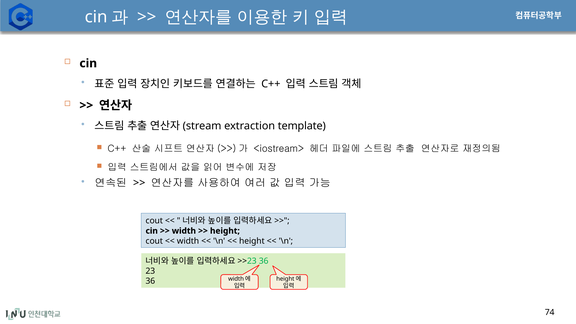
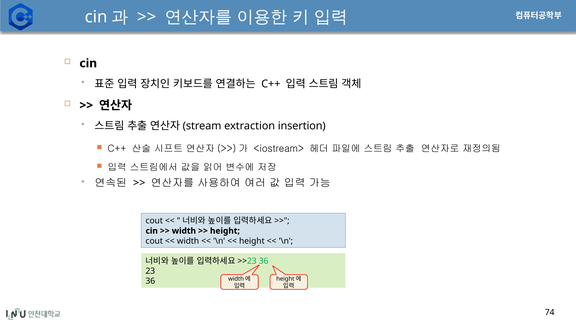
template: template -> insertion (302, 126)
